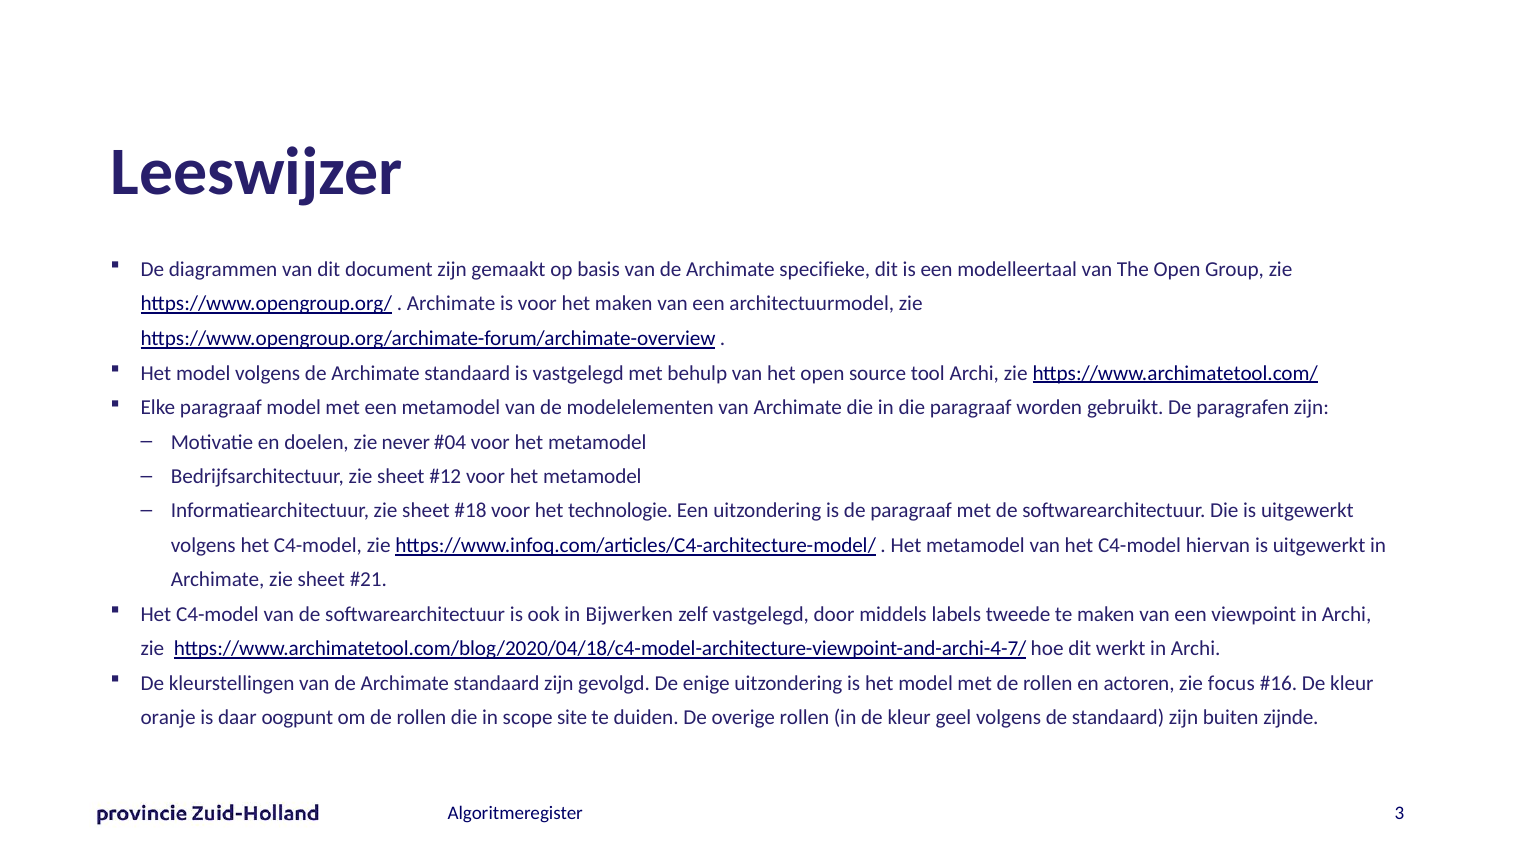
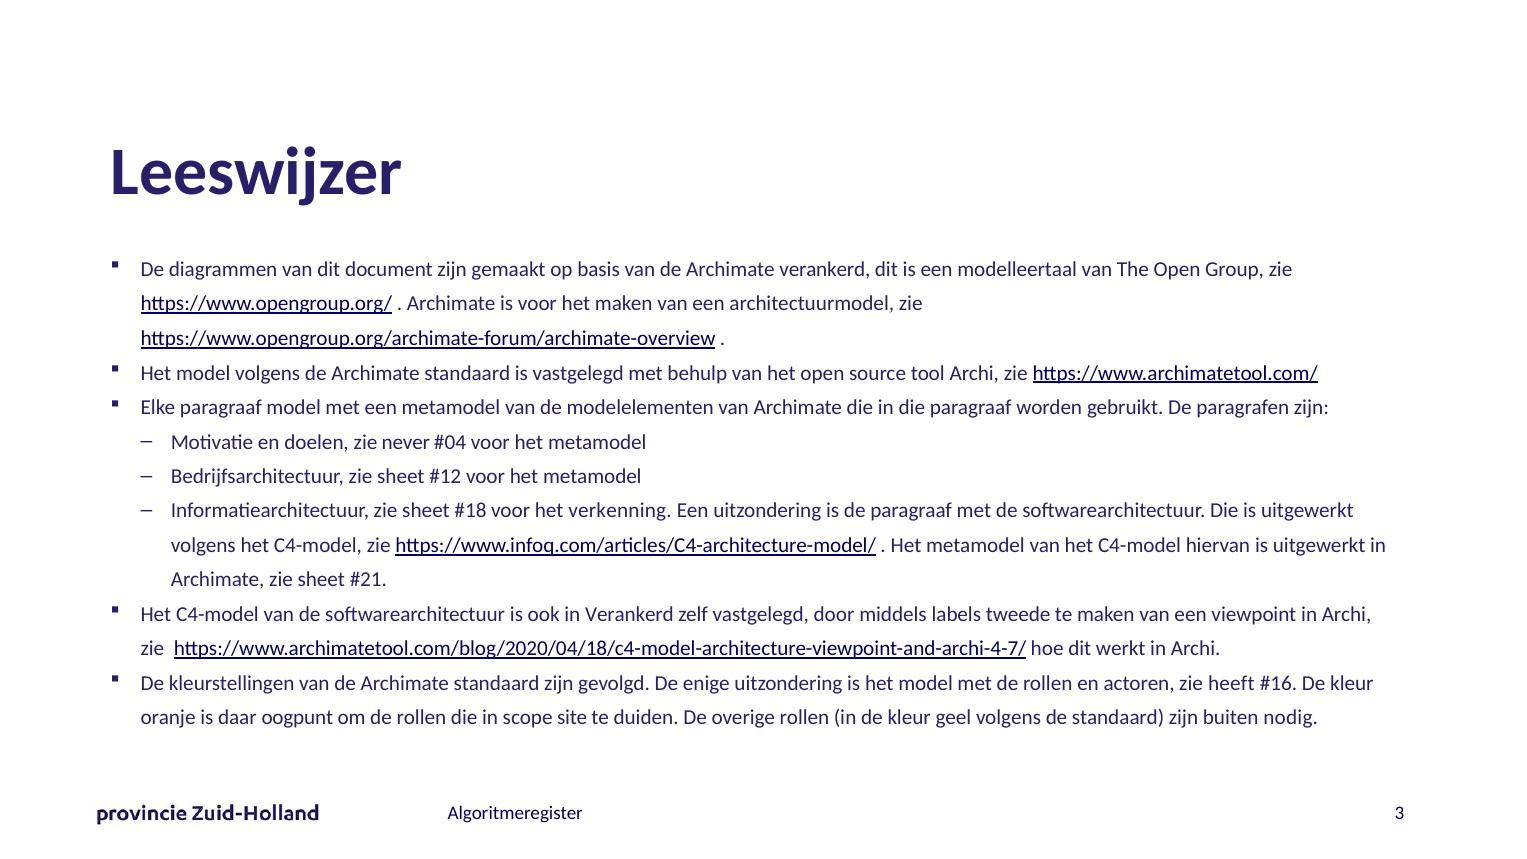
Archimate specifieke: specifieke -> verankerd (825, 269)
technologie: technologie -> verkenning (620, 511)
in Bijwerken: Bijwerken -> Verankerd (630, 614)
focus: focus -> heeft (1231, 683)
zijnde: zijnde -> nodig (1291, 718)
